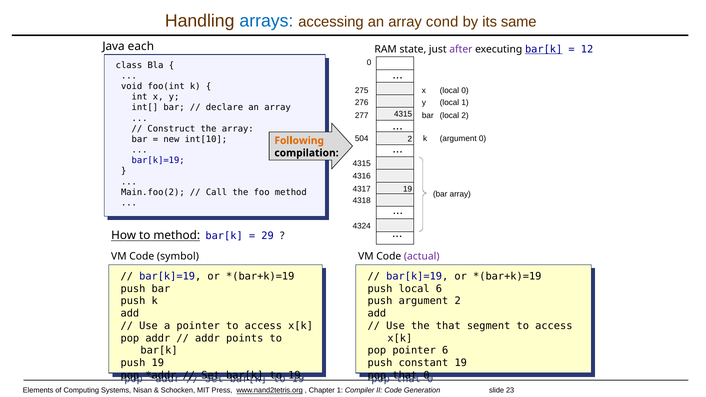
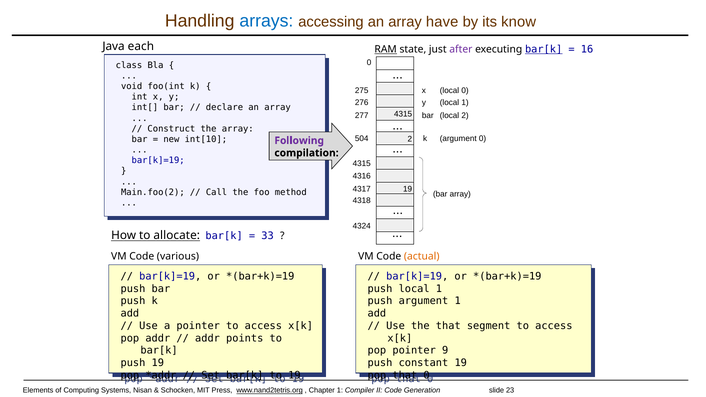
cond: cond -> have (442, 22)
same: same -> know (519, 22)
RAM underline: none -> present (386, 49)
12: 12 -> 16 (587, 49)
Following colour: orange -> purple (299, 141)
to method: method -> allocate (177, 236)
29: 29 -> 33 (268, 236)
symbol: symbol -> various (178, 257)
actual colour: purple -> orange (422, 257)
6: 6 -> 1 (439, 289)
2: 2 -> 1 (458, 301)
6: 6 -> 9 (445, 351)
